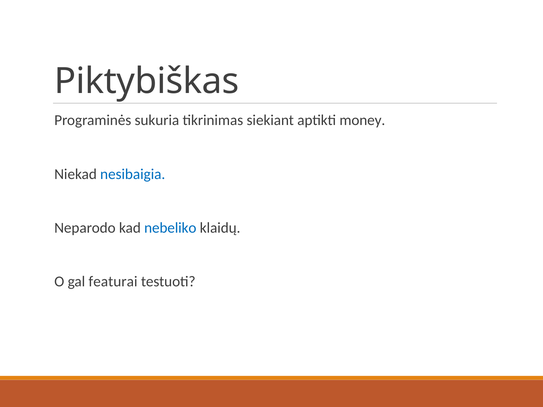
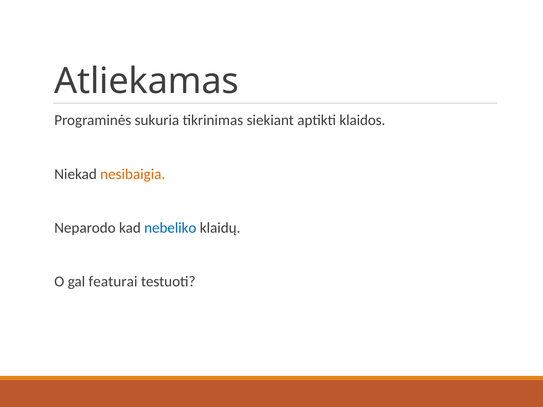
Piktybiškas: Piktybiškas -> Atliekamas (147, 81)
money: money -> klaidos (362, 120)
nesibaigia colour: blue -> orange (133, 174)
